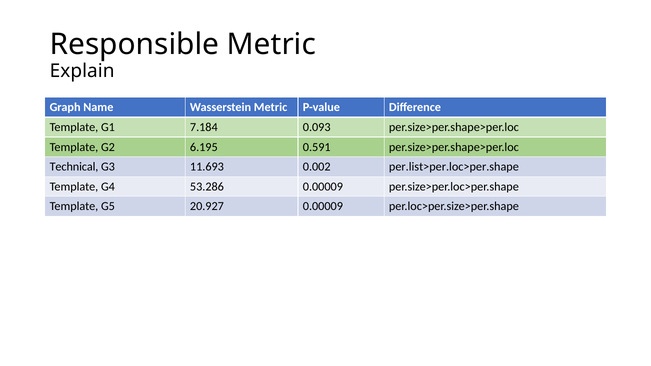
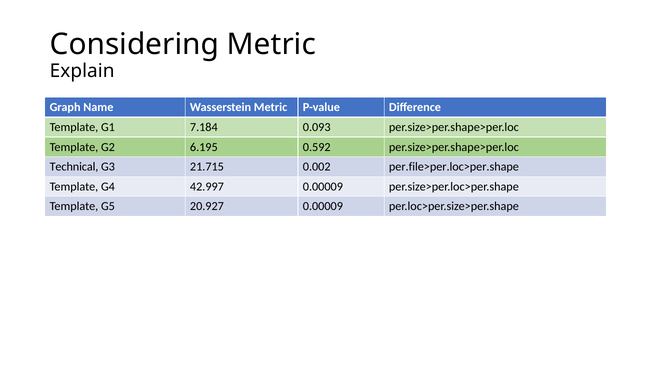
Responsible: Responsible -> Considering (134, 44)
0.591: 0.591 -> 0.592 (317, 147)
11.693: 11.693 -> 21.715 (207, 167)
per.list>per.loc>per.shape: per.list>per.loc>per.shape -> per.file>per.loc>per.shape (454, 167)
53.286: 53.286 -> 42.997 (207, 187)
